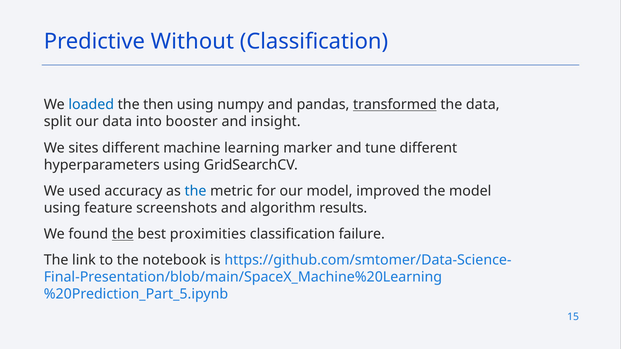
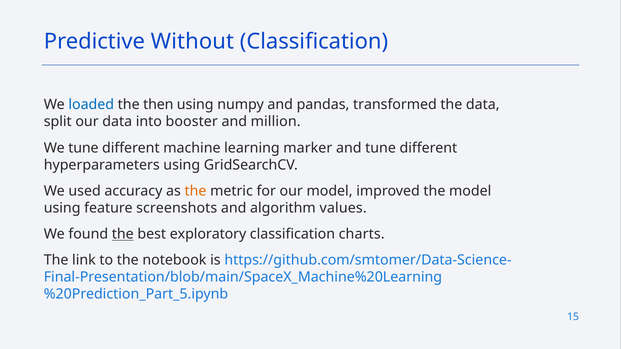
transformed underline: present -> none (395, 105)
insight: insight -> million (276, 122)
We sites: sites -> tune (83, 148)
the colour: blue -> orange (196, 191)
results: results -> values (343, 208)
proximities: proximities -> exploratory (208, 234)
failure: failure -> charts (362, 234)
